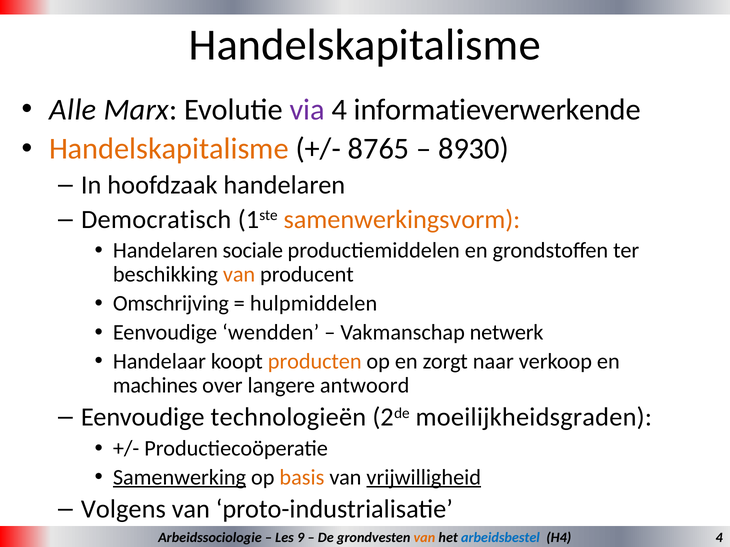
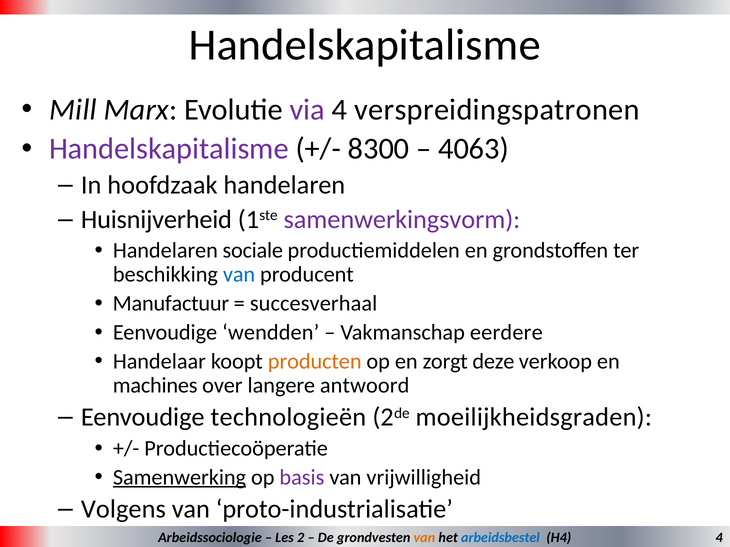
Alle: Alle -> Mill (73, 110)
informatieverwerkende: informatieverwerkende -> verspreidingspatronen (497, 110)
Handelskapitalisme colour: orange -> purple (169, 149)
8765: 8765 -> 8300 (379, 149)
8930: 8930 -> 4063 (474, 149)
Democratisch: Democratisch -> Huisnijverheid (156, 220)
samenwerkingsvorm colour: orange -> purple (402, 220)
van colour: orange -> blue (239, 275)
Omschrijving: Omschrijving -> Manufactuur (171, 304)
hulpmiddelen: hulpmiddelen -> succesverhaal (314, 304)
netwerk: netwerk -> eerdere (506, 333)
naar: naar -> deze (493, 362)
basis colour: orange -> purple (302, 478)
vrijwilligheid underline: present -> none (424, 478)
9: 9 -> 2 (301, 538)
